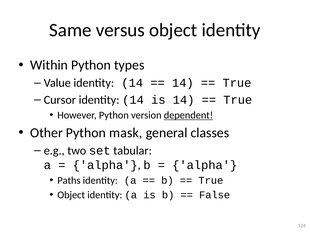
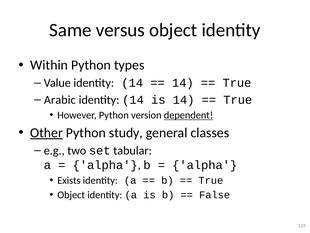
Cursor: Cursor -> Arabic (60, 100)
Other underline: none -> present (47, 133)
mask: mask -> study (126, 133)
Paths: Paths -> Exists (69, 180)
